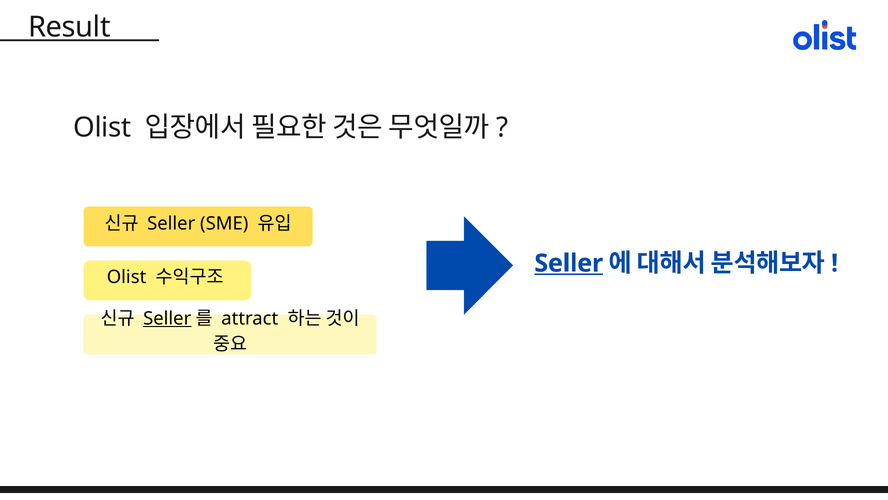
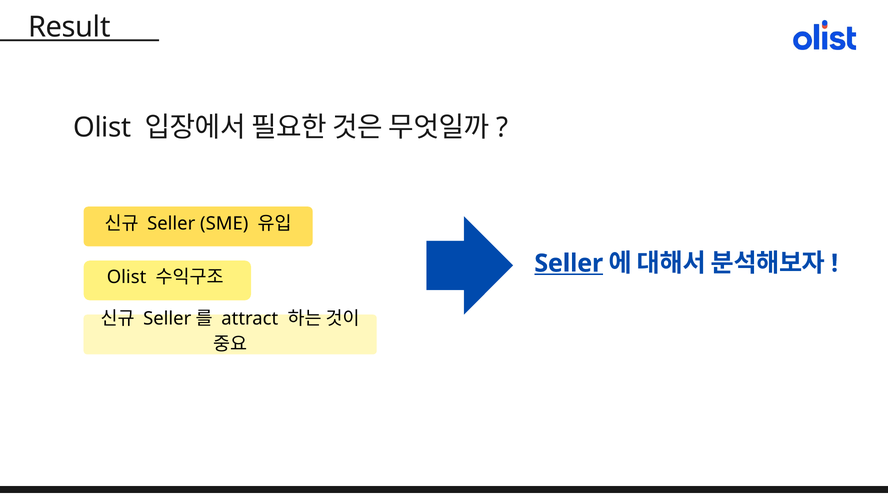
Seller underline: present -> none (167, 318)
